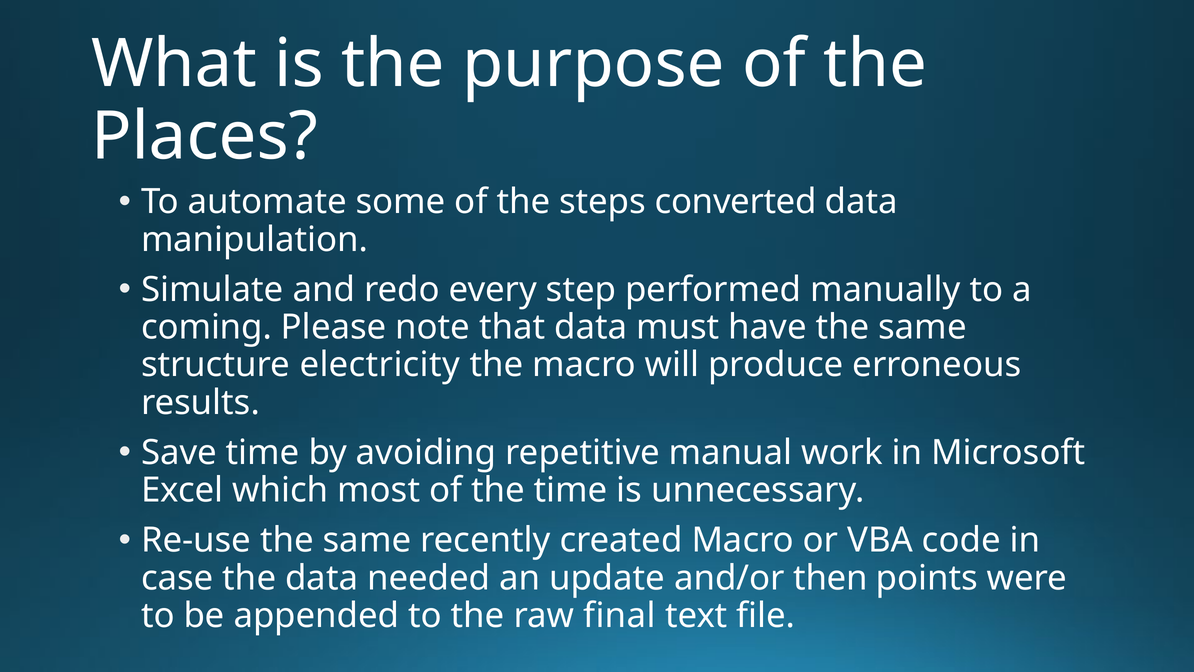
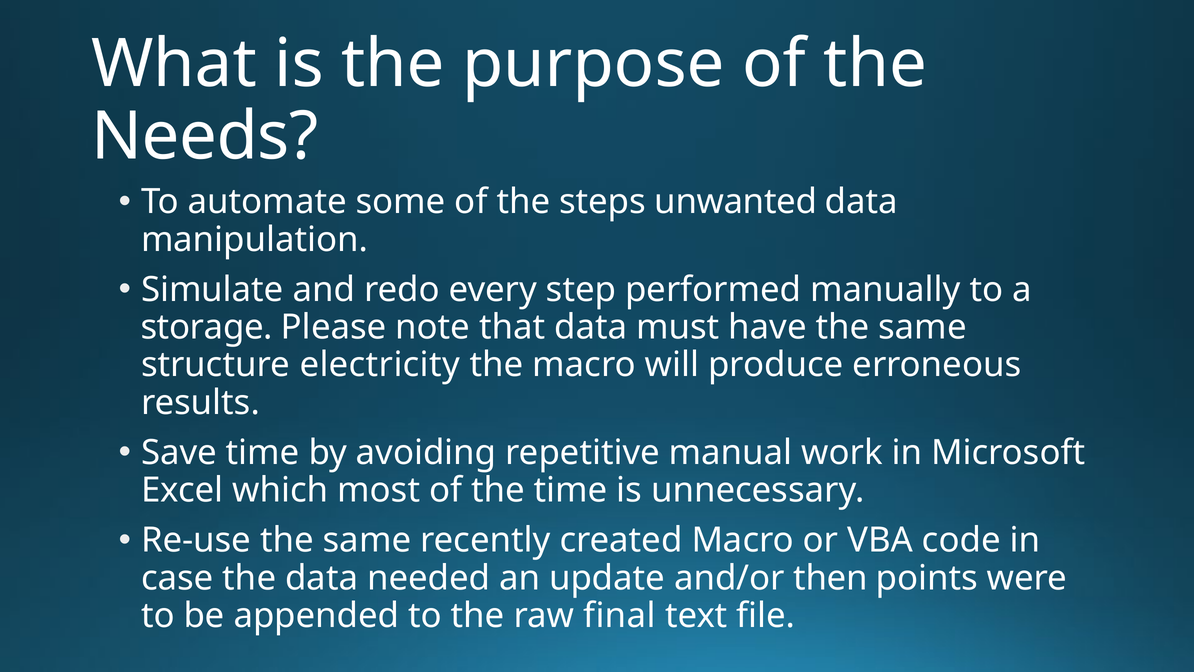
Places: Places -> Needs (205, 136)
converted: converted -> unwanted (736, 202)
coming: coming -> storage (207, 327)
